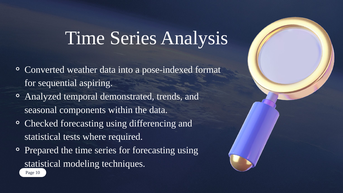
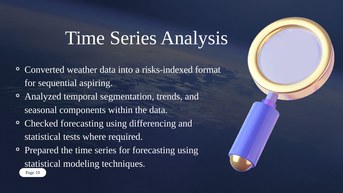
pose-indexed: pose-indexed -> risks-indexed (167, 70)
demonstrated: demonstrated -> segmentation (127, 96)
